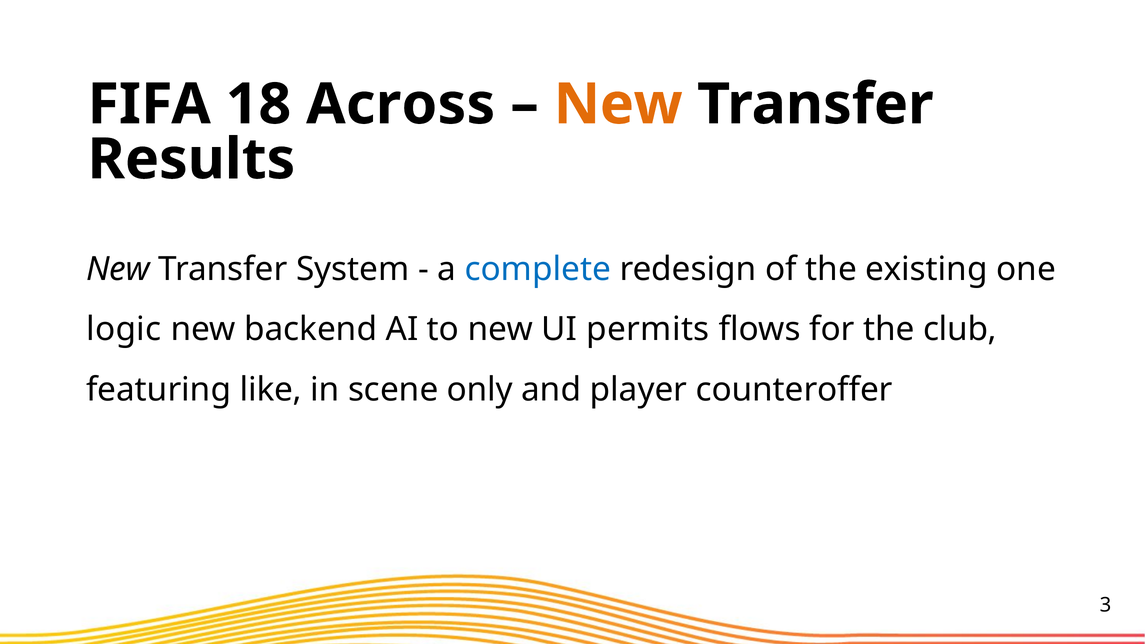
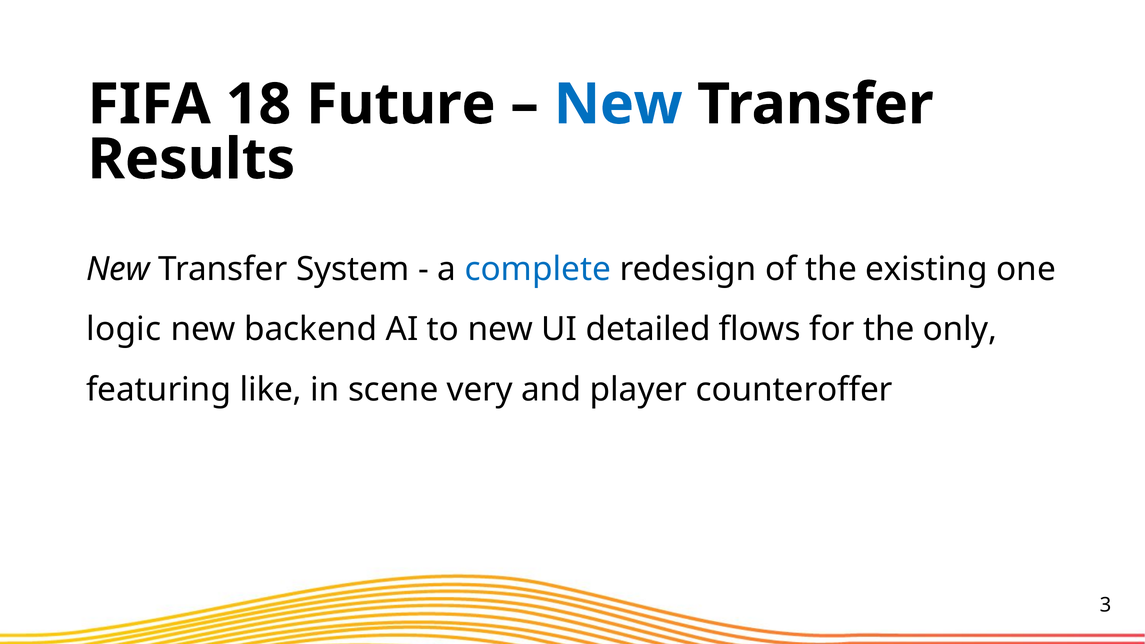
Across: Across -> Future (401, 104)
New colour: orange -> blue (618, 104)
permits: permits -> detailed (648, 329)
club: club -> only (960, 329)
only: only -> very (480, 390)
